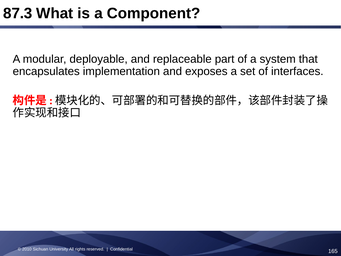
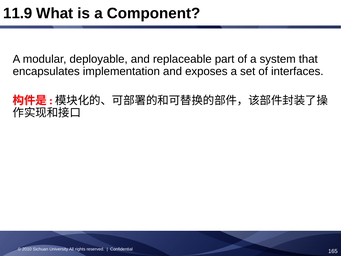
87.3: 87.3 -> 11.9 (18, 13)
